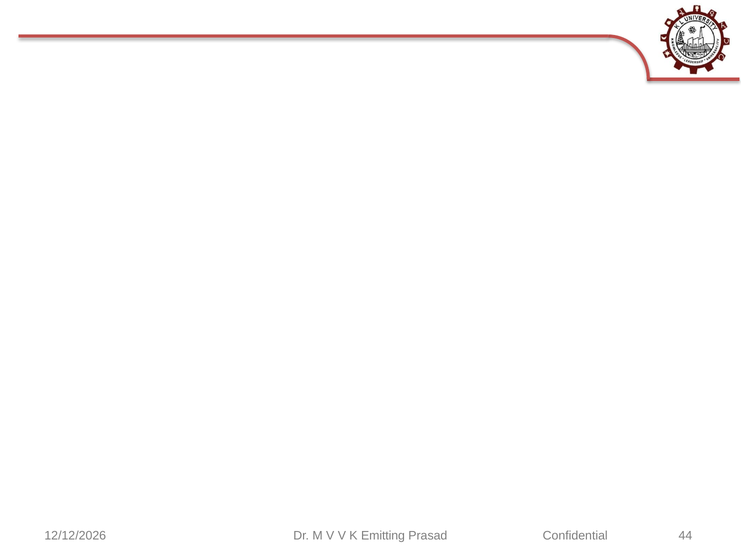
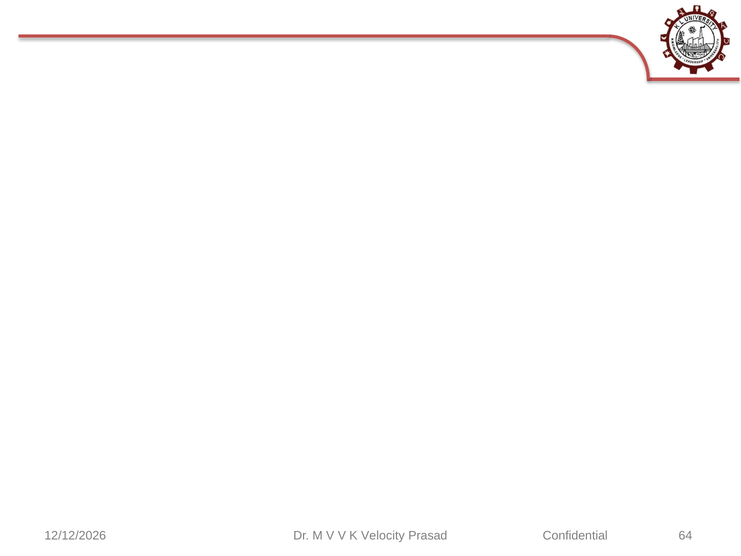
Emitting: Emitting -> Velocity (383, 536)
44: 44 -> 64 (685, 536)
